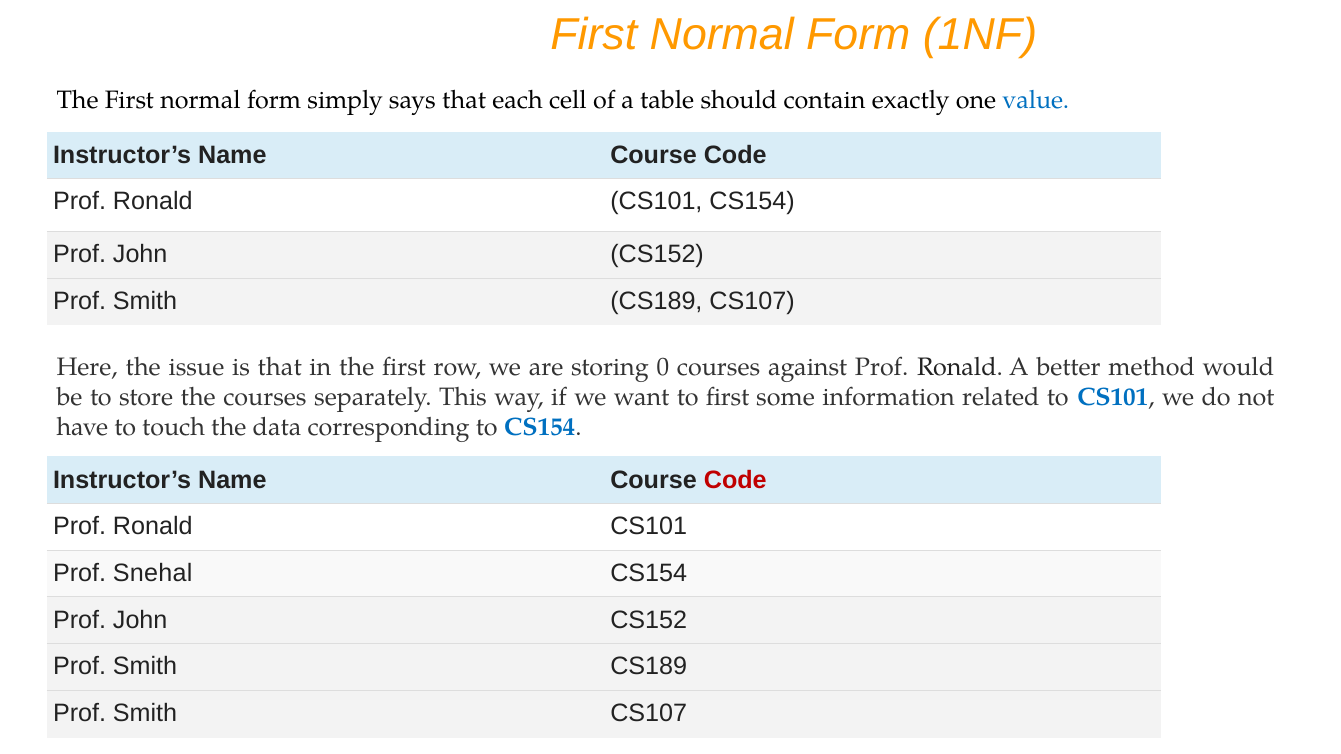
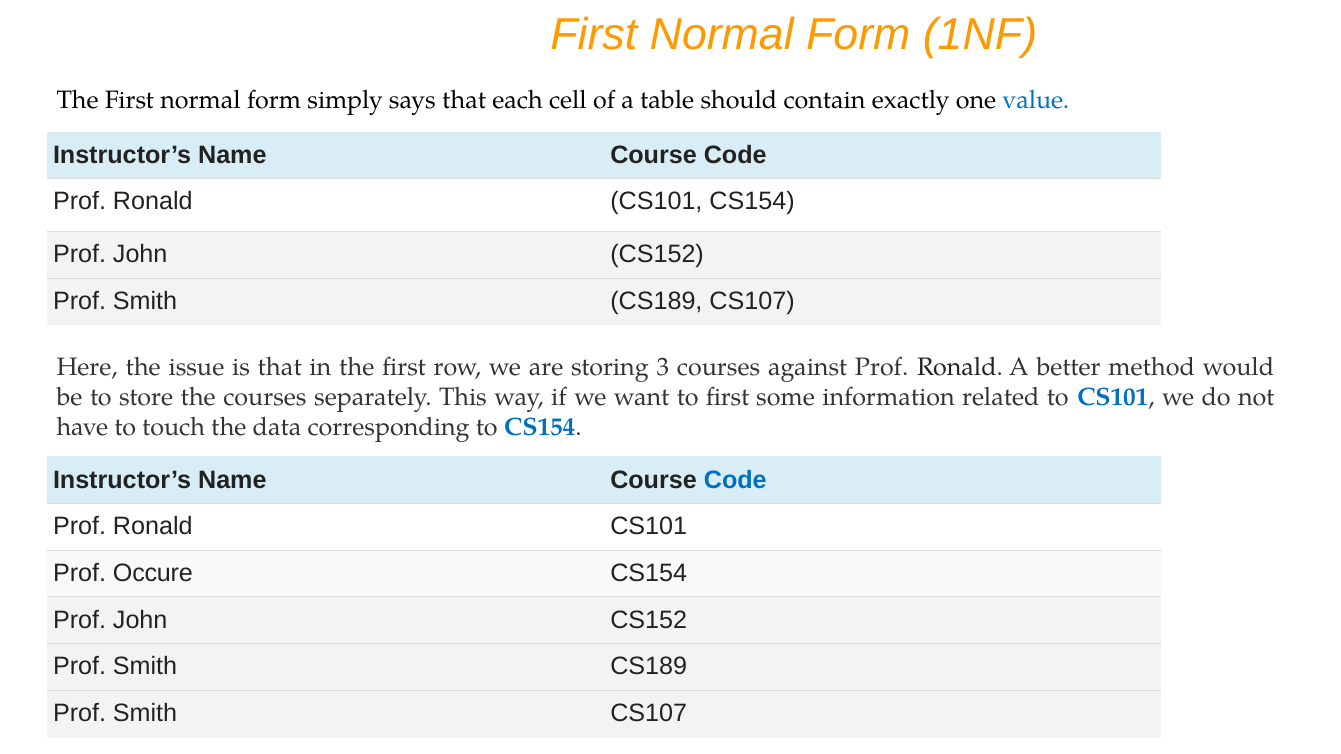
0: 0 -> 3 (663, 367)
Code colour: red -> blue (735, 480)
Snehal: Snehal -> Occure (153, 573)
